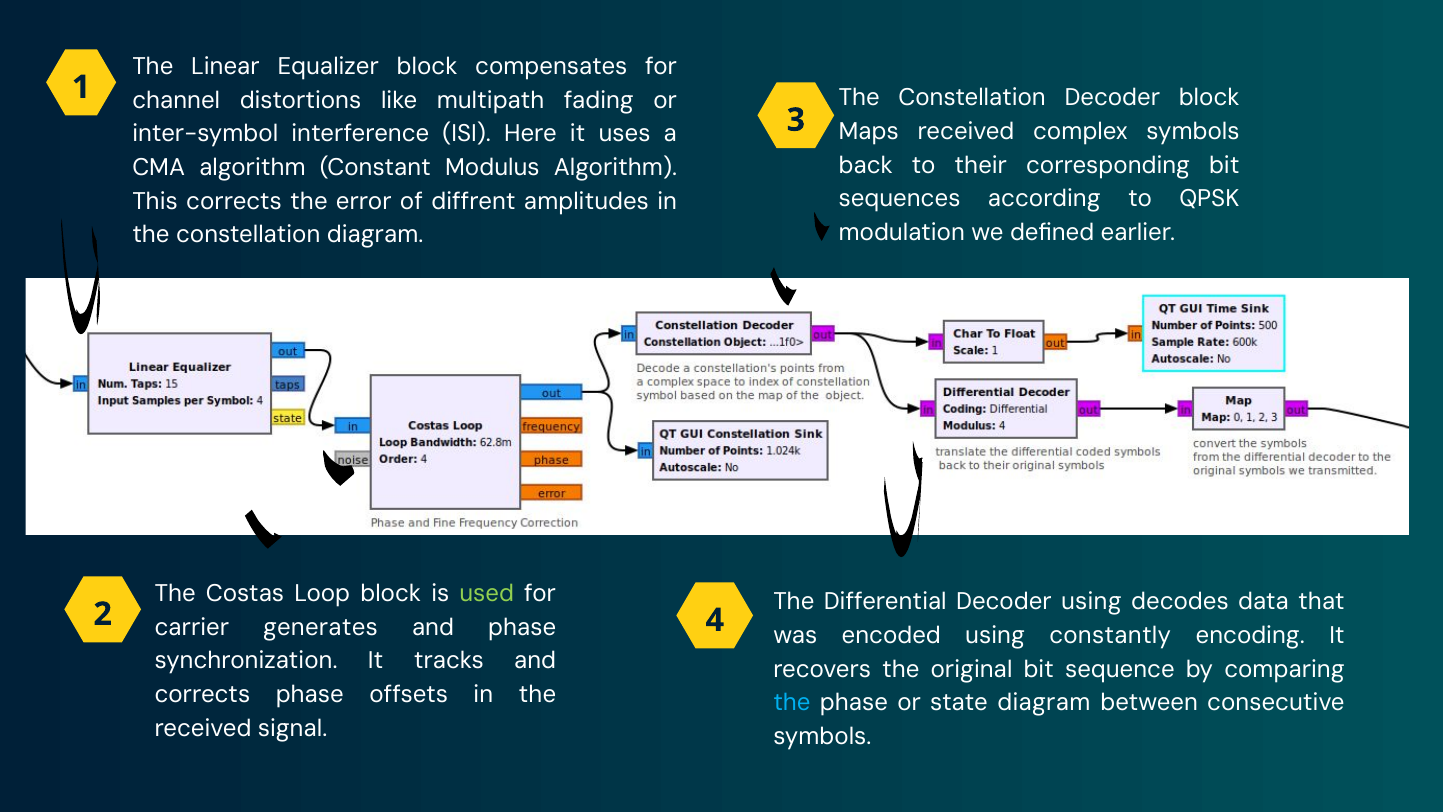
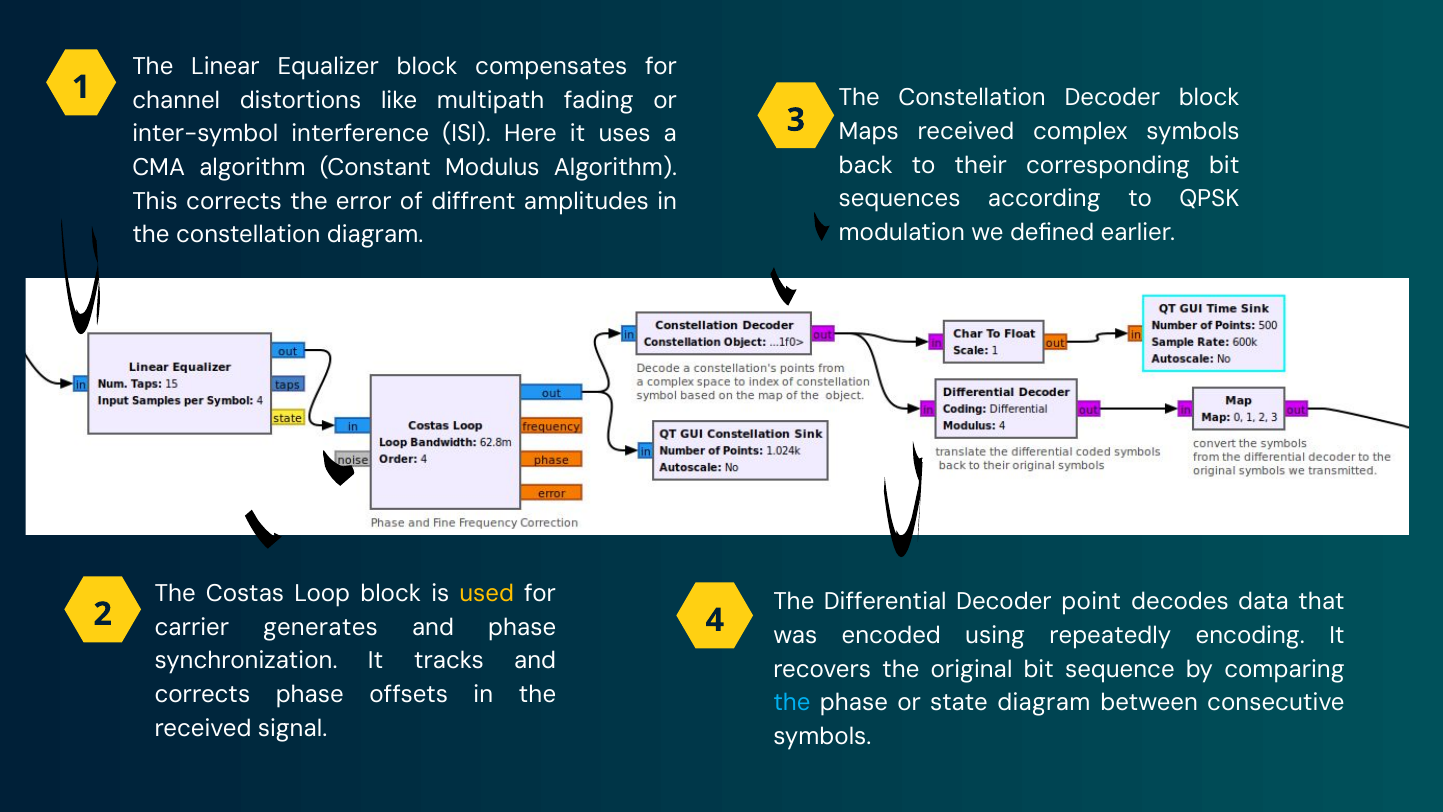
used colour: light green -> yellow (487, 593)
Decoder using: using -> point (1091, 602)
constantly: constantly -> repeatedly (1110, 635)
